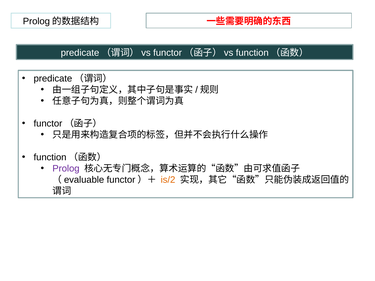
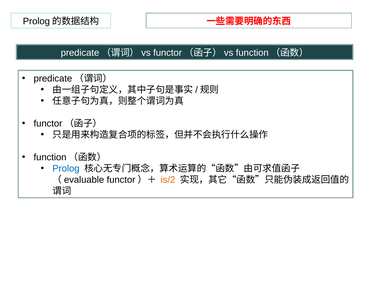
Prolog colour: purple -> blue (66, 169)
